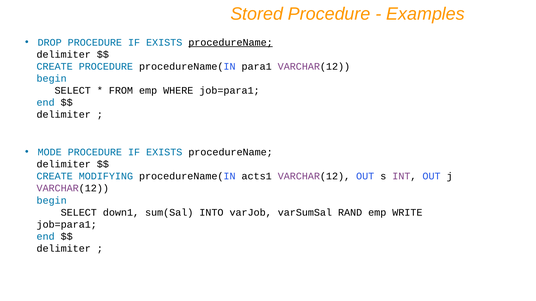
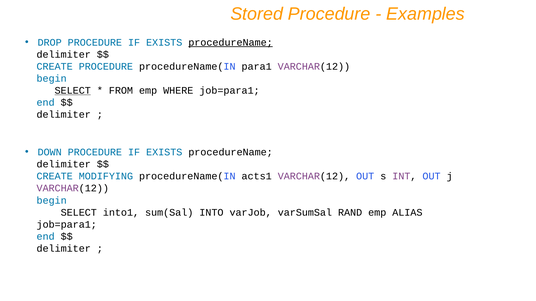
SELECT underline: none -> present (73, 91)
MODE: MODE -> DOWN (50, 152)
down1: down1 -> into1 (121, 213)
WRITE: WRITE -> ALIAS (407, 213)
